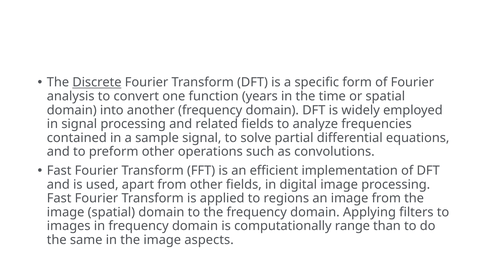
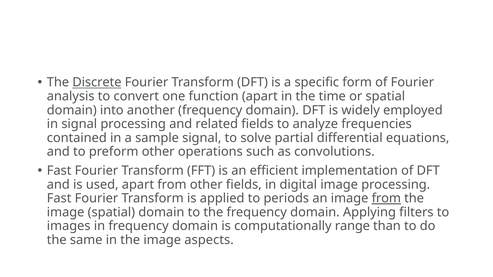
function years: years -> apart (260, 96)
regions: regions -> periods (286, 199)
from underline: none -> present (386, 199)
